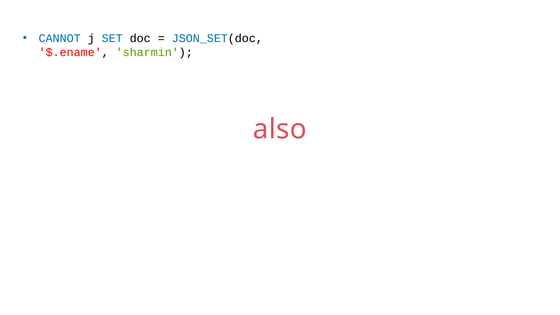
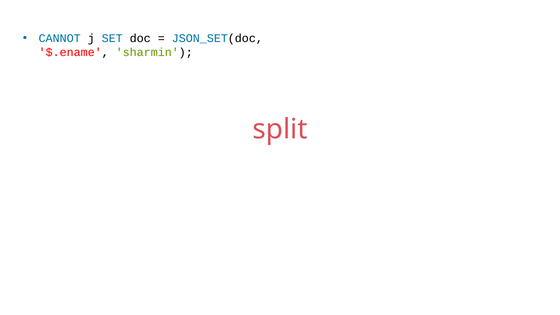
also: also -> split (280, 129)
